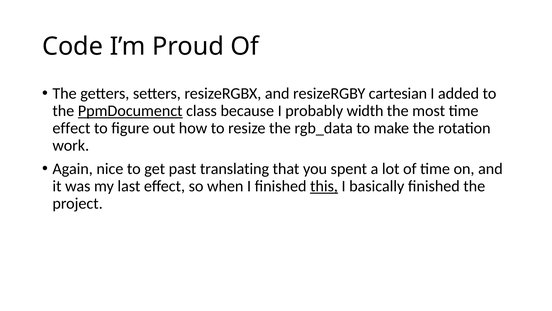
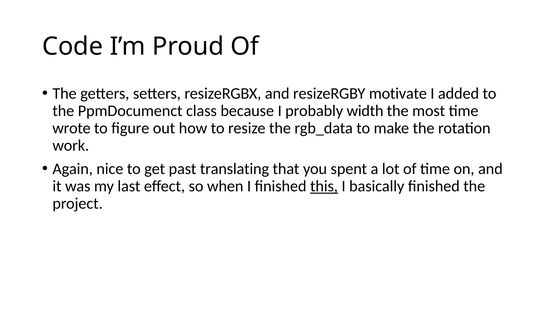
cartesian: cartesian -> motivate (398, 93)
PpmDocumenct underline: present -> none (130, 111)
effect: effect -> wrote (72, 128)
